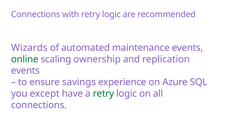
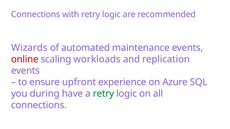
online colour: green -> red (25, 59)
ownership: ownership -> workloads (97, 59)
savings: savings -> upfront (79, 82)
except: except -> during (45, 94)
